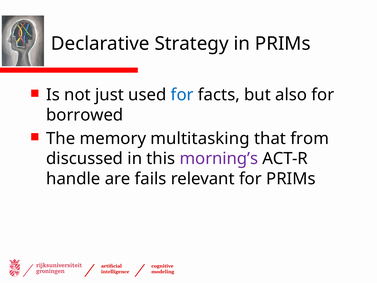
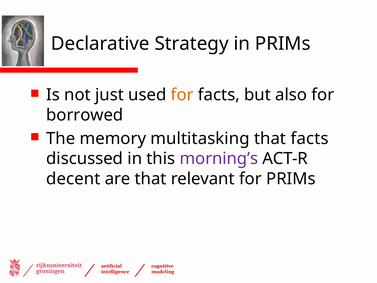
for colour: blue -> orange (182, 95)
that from: from -> facts (310, 138)
handle: handle -> decent (73, 179)
are fails: fails -> that (151, 179)
